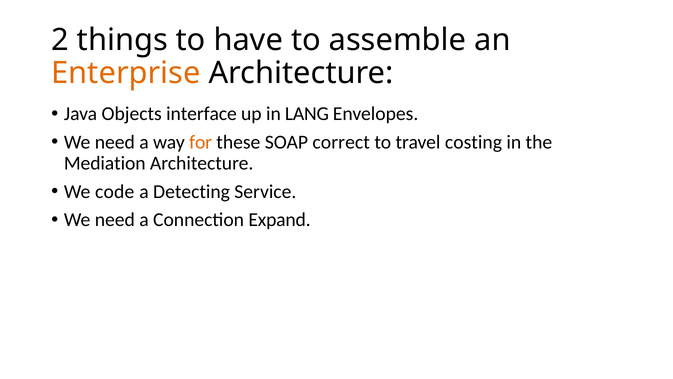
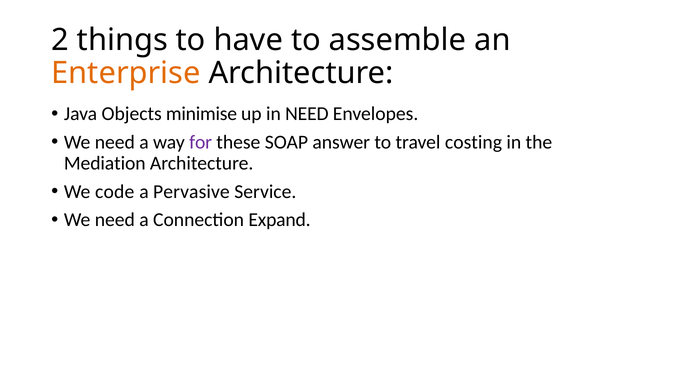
interface: interface -> minimise (202, 114)
in LANG: LANG -> NEED (307, 114)
for colour: orange -> purple (201, 142)
correct: correct -> answer (341, 142)
Detecting: Detecting -> Pervasive (191, 191)
